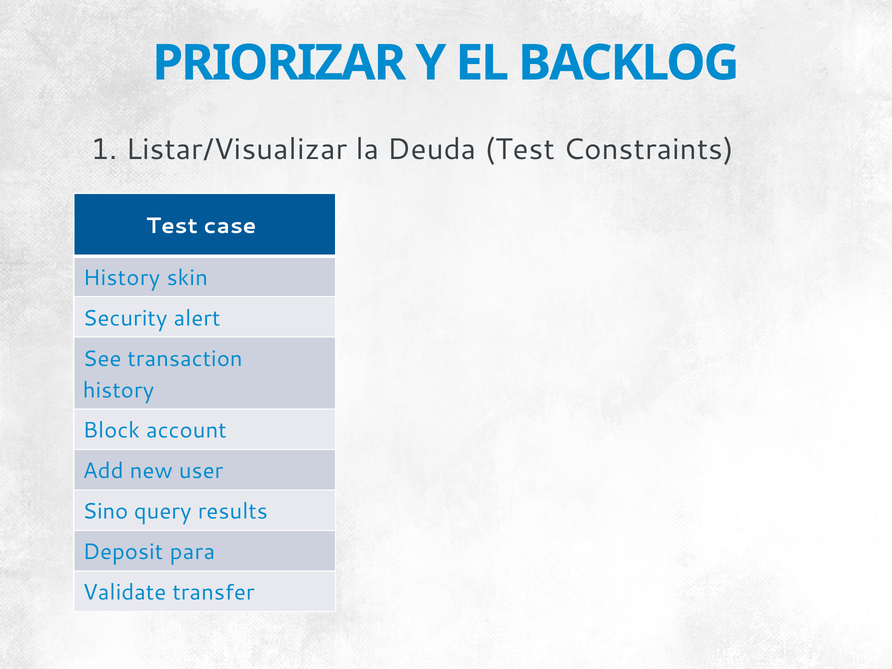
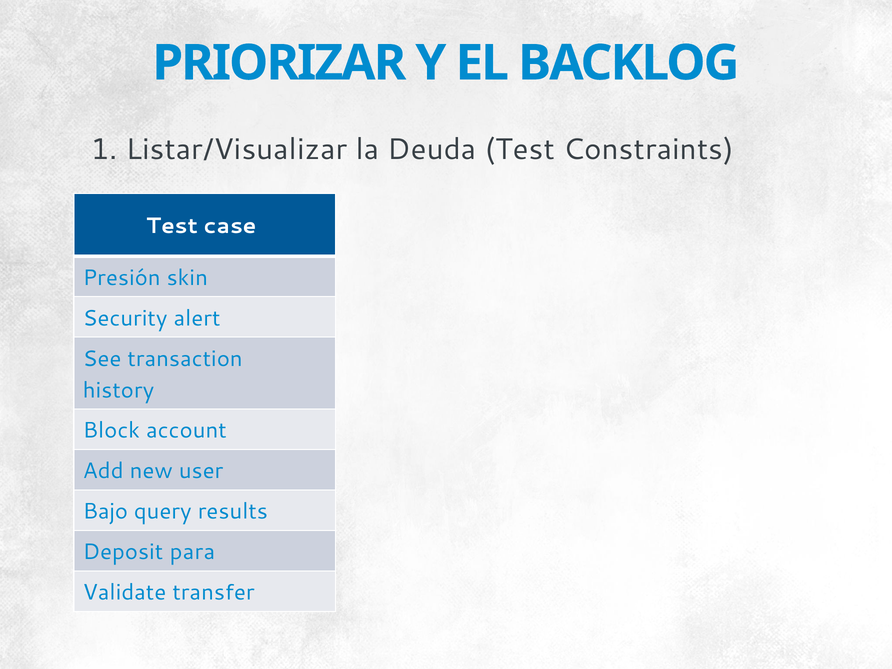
History: History -> Presión (122, 278)
Sino: Sino -> Bajo (105, 512)
